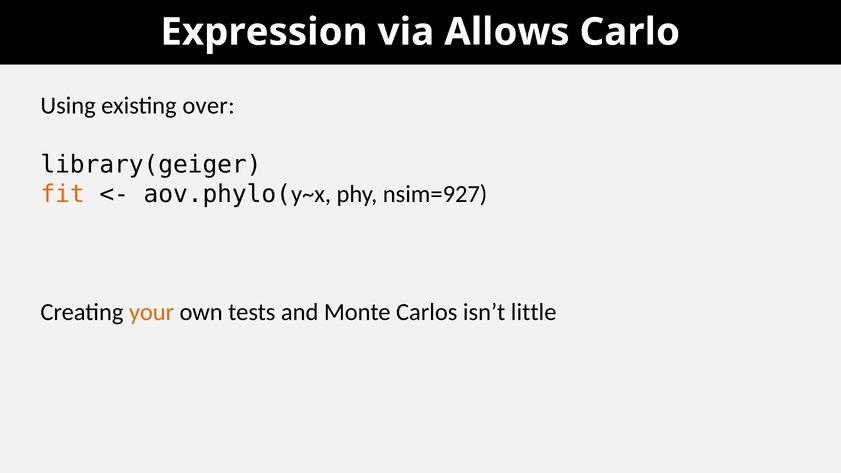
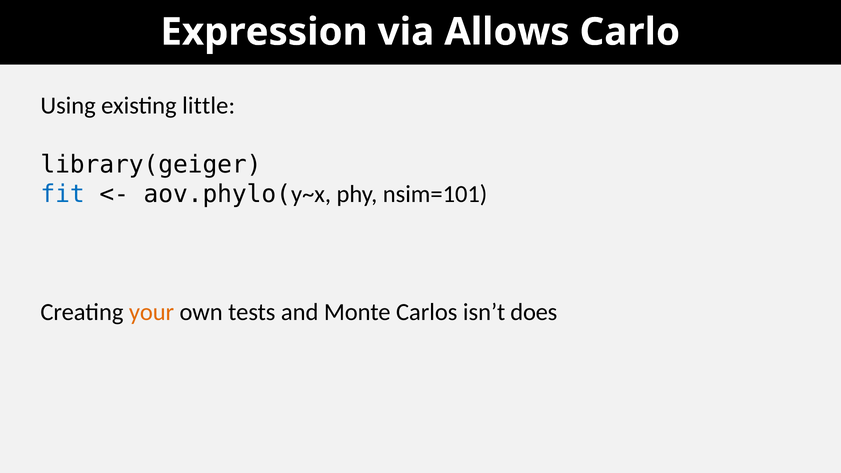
over: over -> little (209, 106)
fit colour: orange -> blue (63, 194)
nsim=927: nsim=927 -> nsim=101 (435, 194)
little: little -> does (534, 312)
